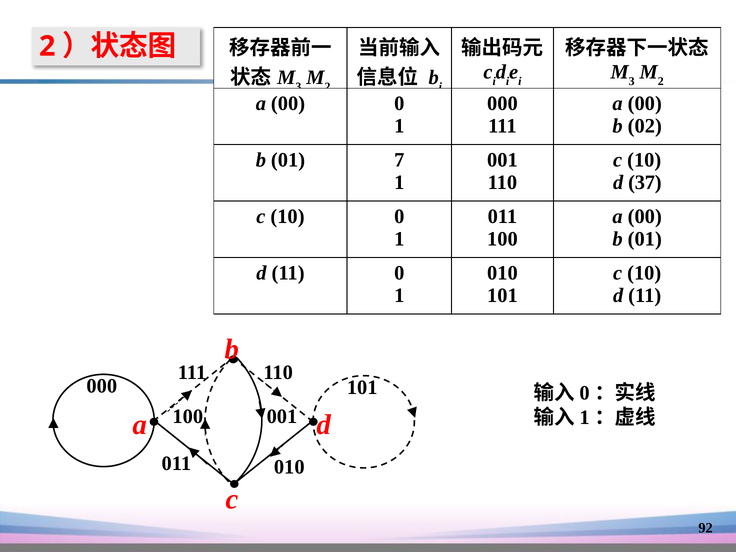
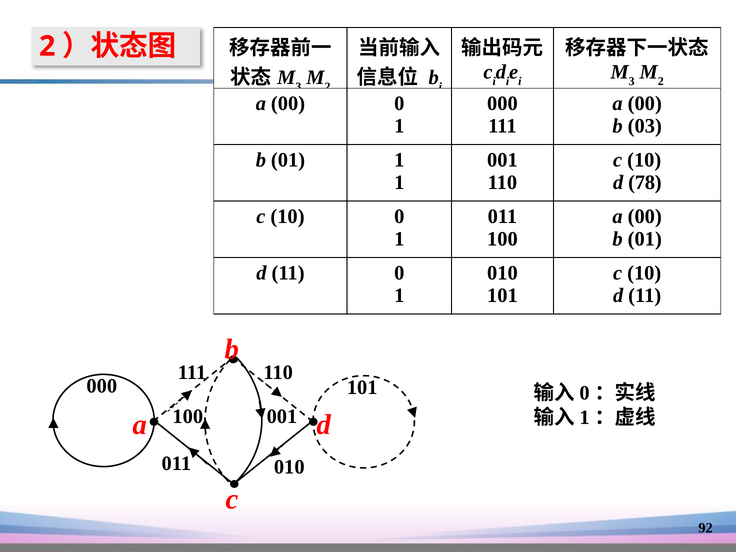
02: 02 -> 03 (645, 126)
01 7: 7 -> 1 (399, 160)
37: 37 -> 78 (645, 183)
